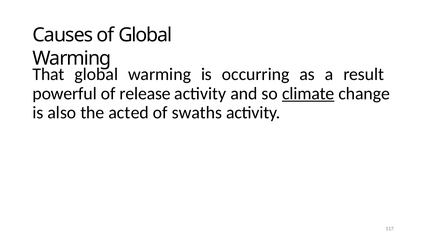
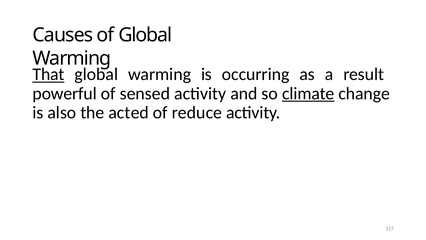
That underline: none -> present (49, 74)
release: release -> sensed (145, 93)
swaths: swaths -> reduce (197, 113)
